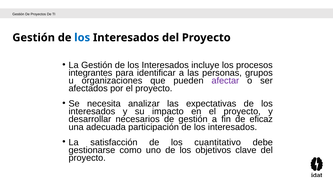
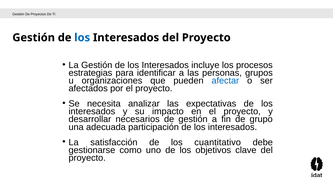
integrantes: integrantes -> estrategias (90, 73)
afectar colour: purple -> blue (225, 81)
eficaz: eficaz -> grupo (261, 119)
